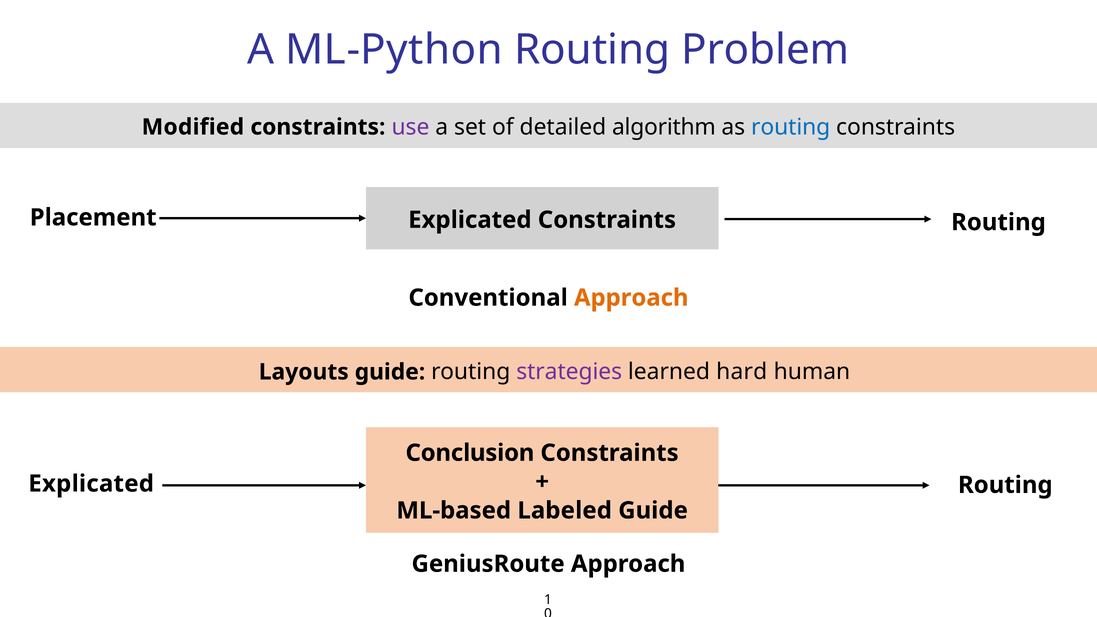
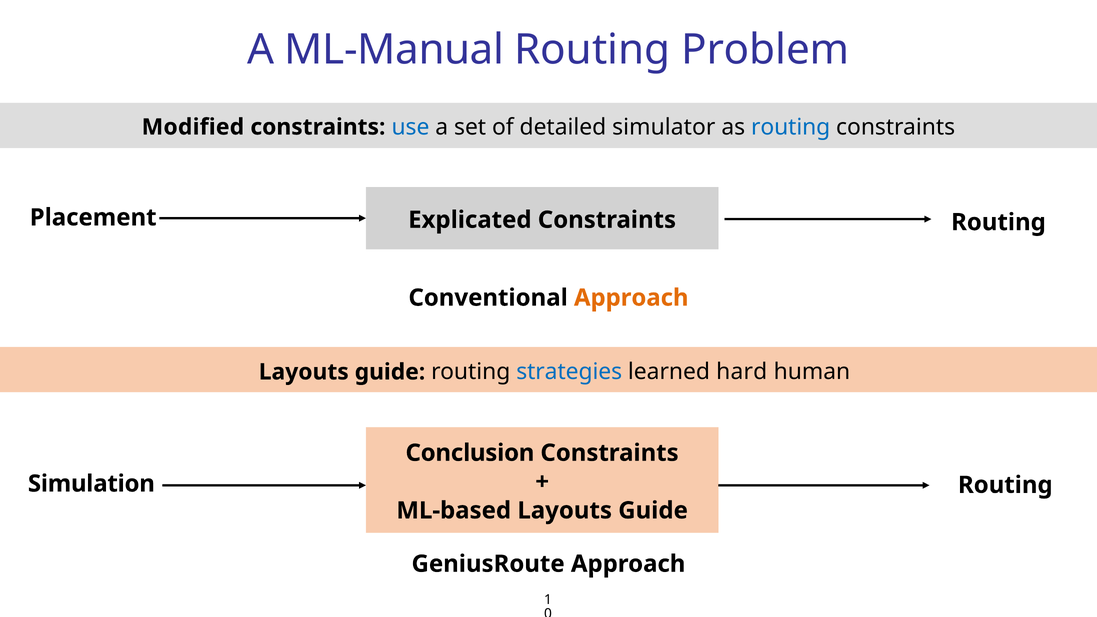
ML-Python: ML-Python -> ML-Manual (394, 50)
use colour: purple -> blue (410, 127)
algorithm: algorithm -> simulator (664, 127)
strategies colour: purple -> blue (569, 372)
Explicated: Explicated -> Simulation (91, 484)
ML-based Labeled: Labeled -> Layouts (565, 511)
